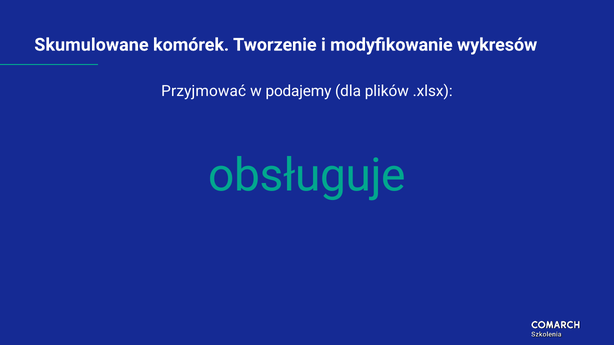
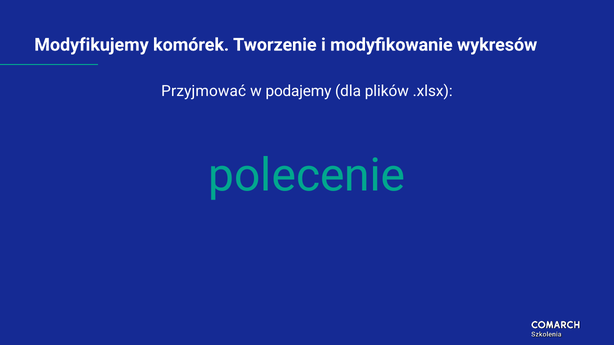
Skumulowane: Skumulowane -> Modyfikujemy (91, 45)
obsługuje: obsługuje -> polecenie (307, 176)
